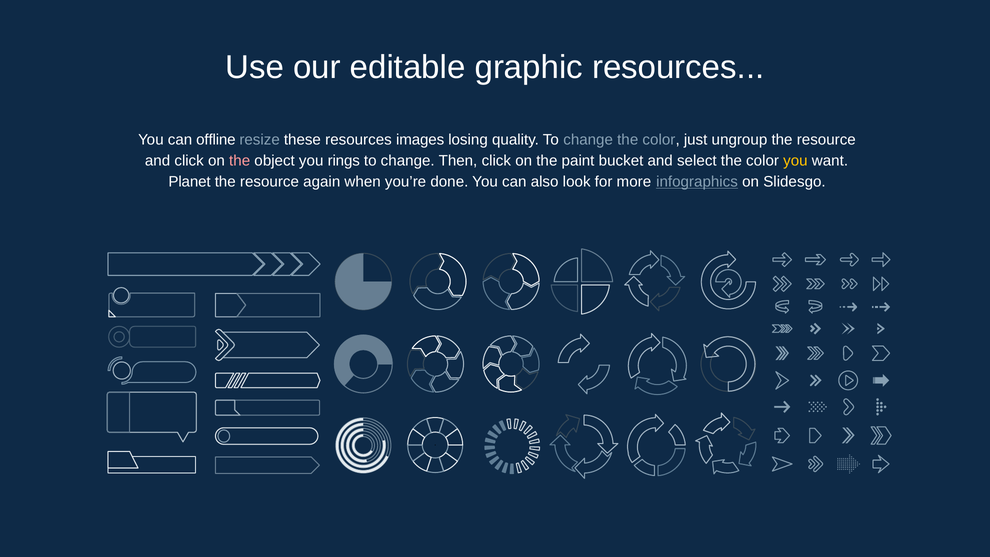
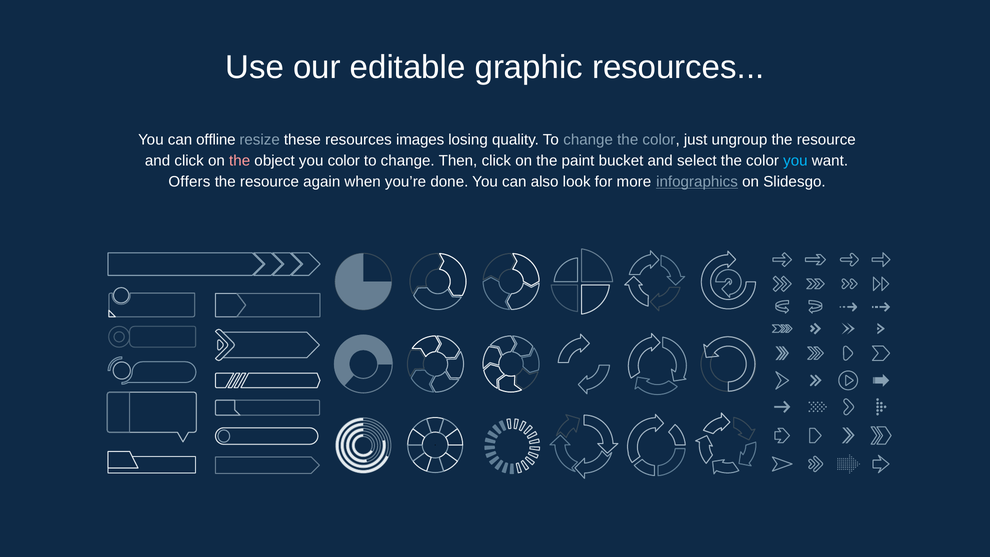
you rings: rings -> color (344, 161)
you colour: yellow -> light blue (795, 161)
Planet: Planet -> Offers (189, 182)
